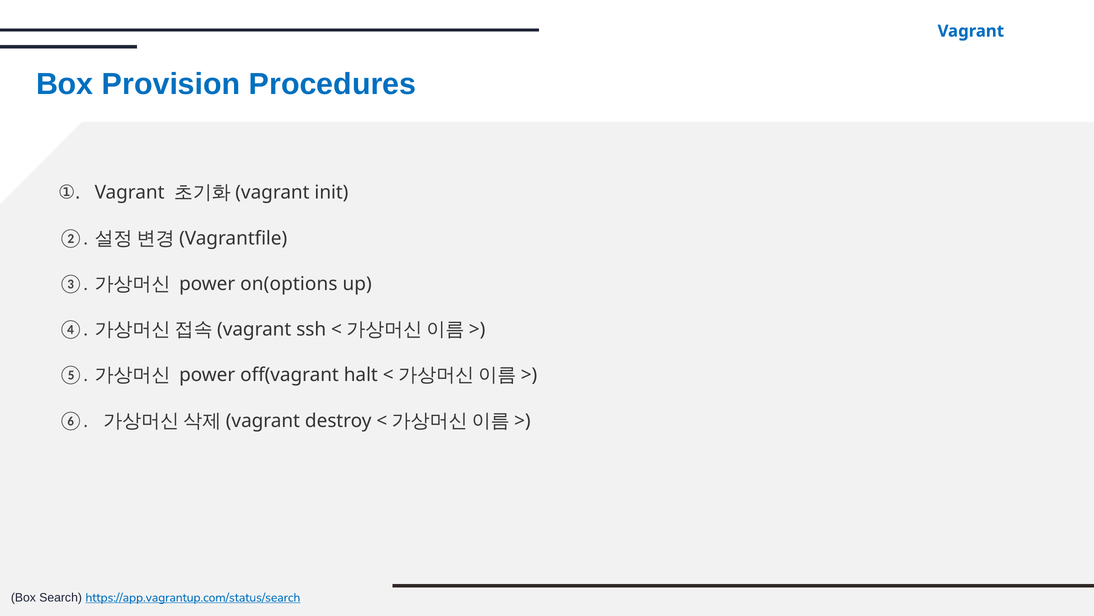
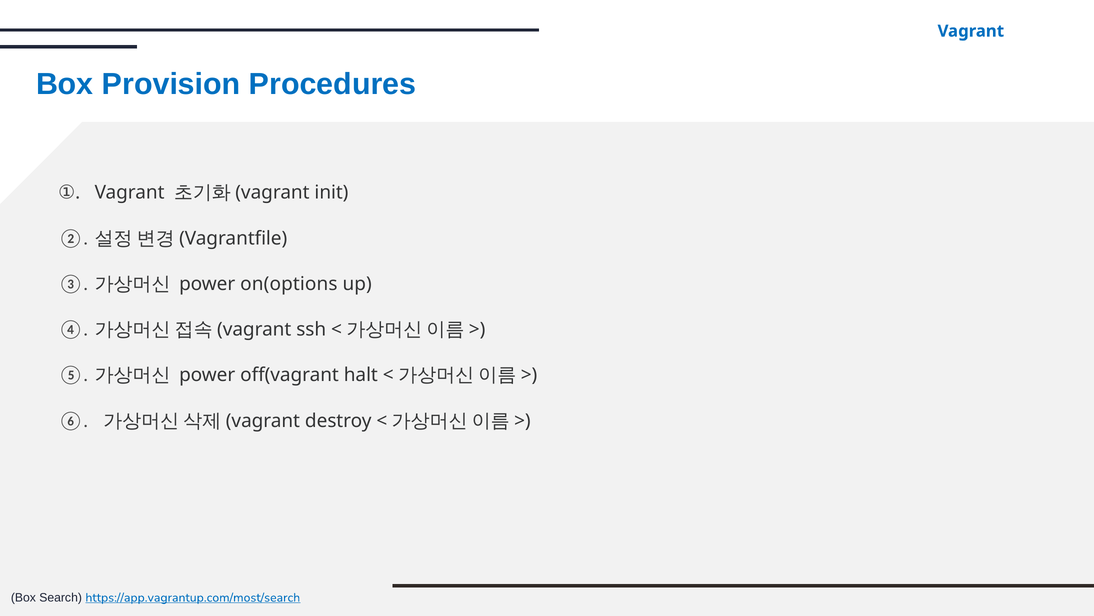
https://app.vagrantup.com/status/search: https://app.vagrantup.com/status/search -> https://app.vagrantup.com/most/search (193, 597)
